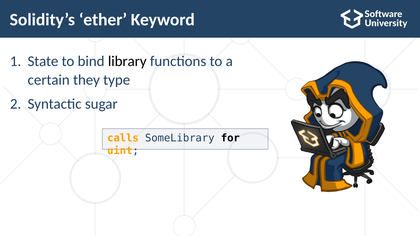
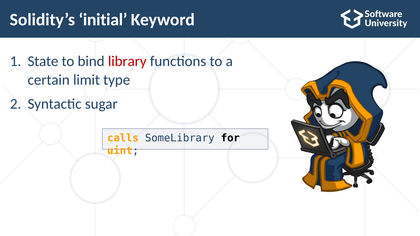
ether: ether -> initial (103, 20)
library colour: black -> red (127, 61)
they: they -> limit (86, 80)
